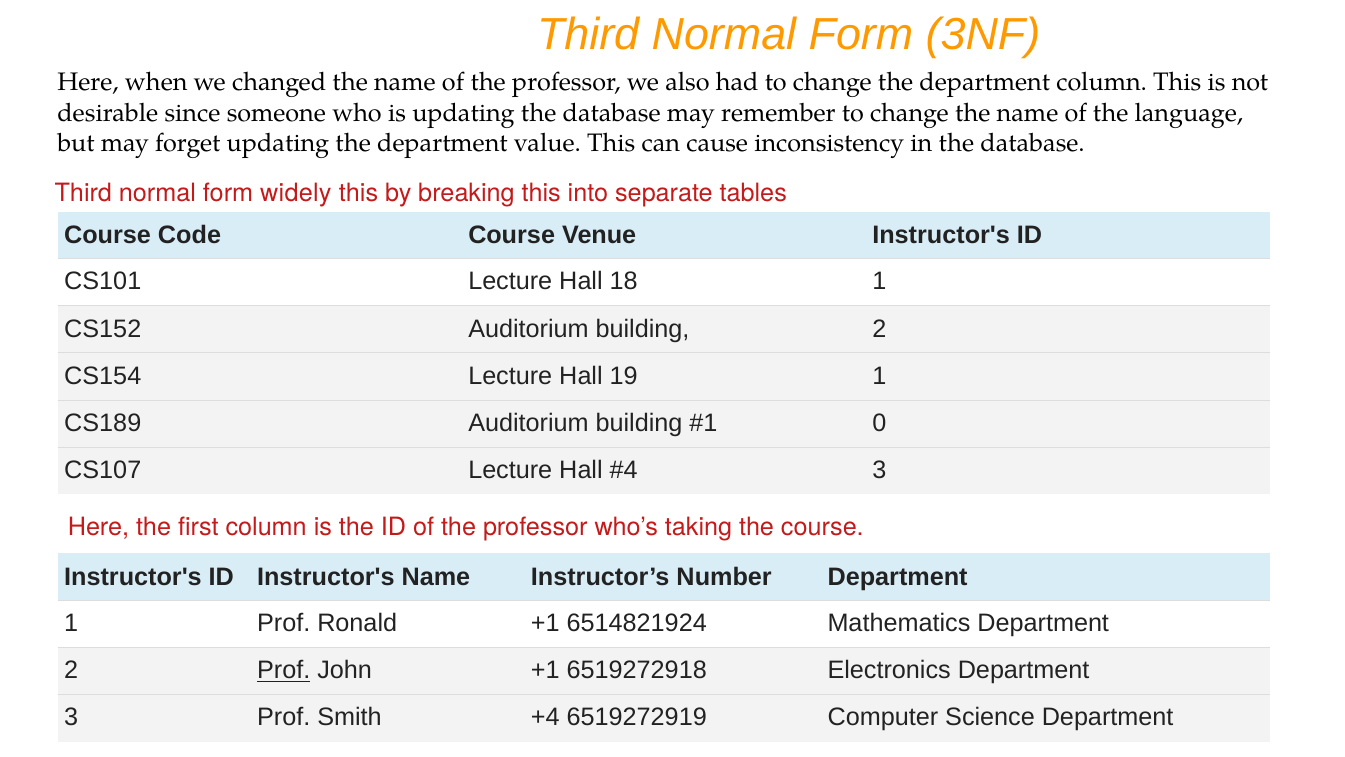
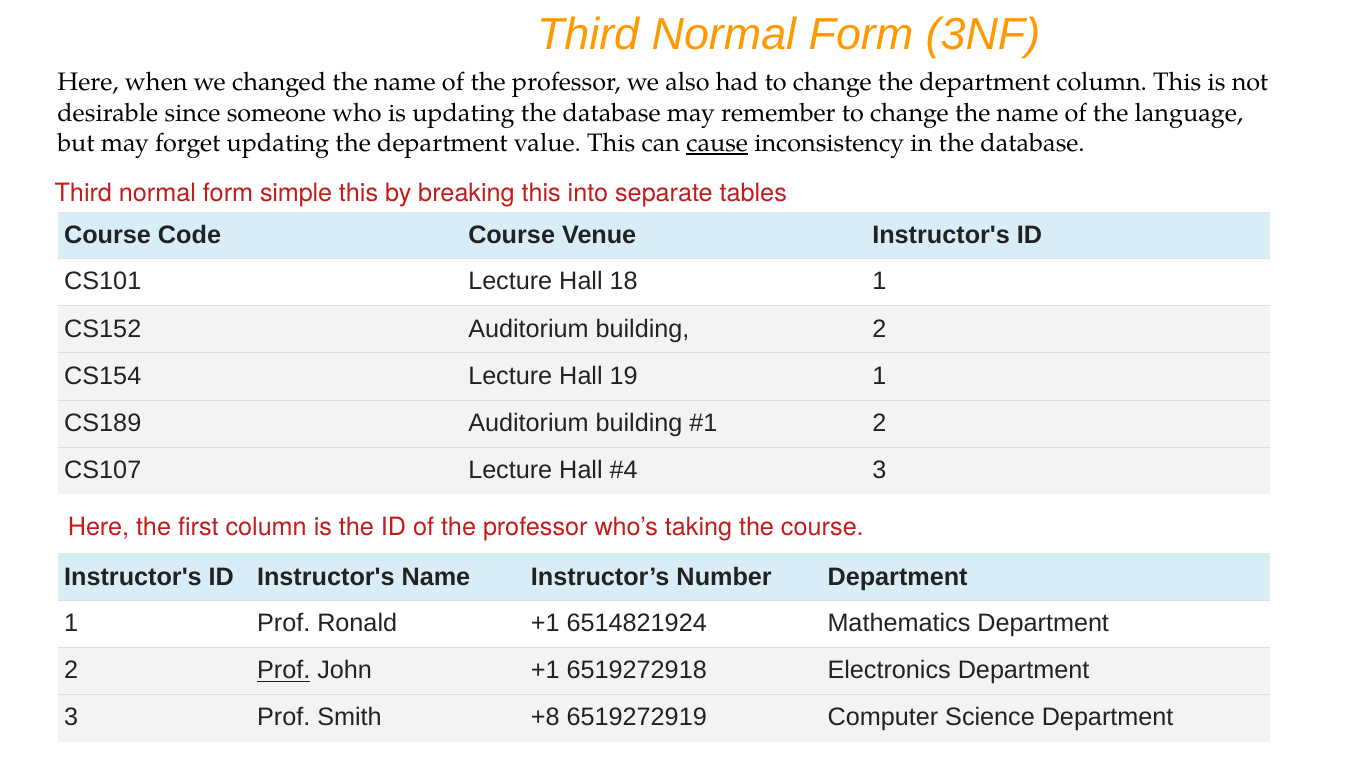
cause underline: none -> present (717, 143)
widely: widely -> simple (296, 194)
0: 0 -> 2 (879, 423)
+4: +4 -> +8 (545, 717)
